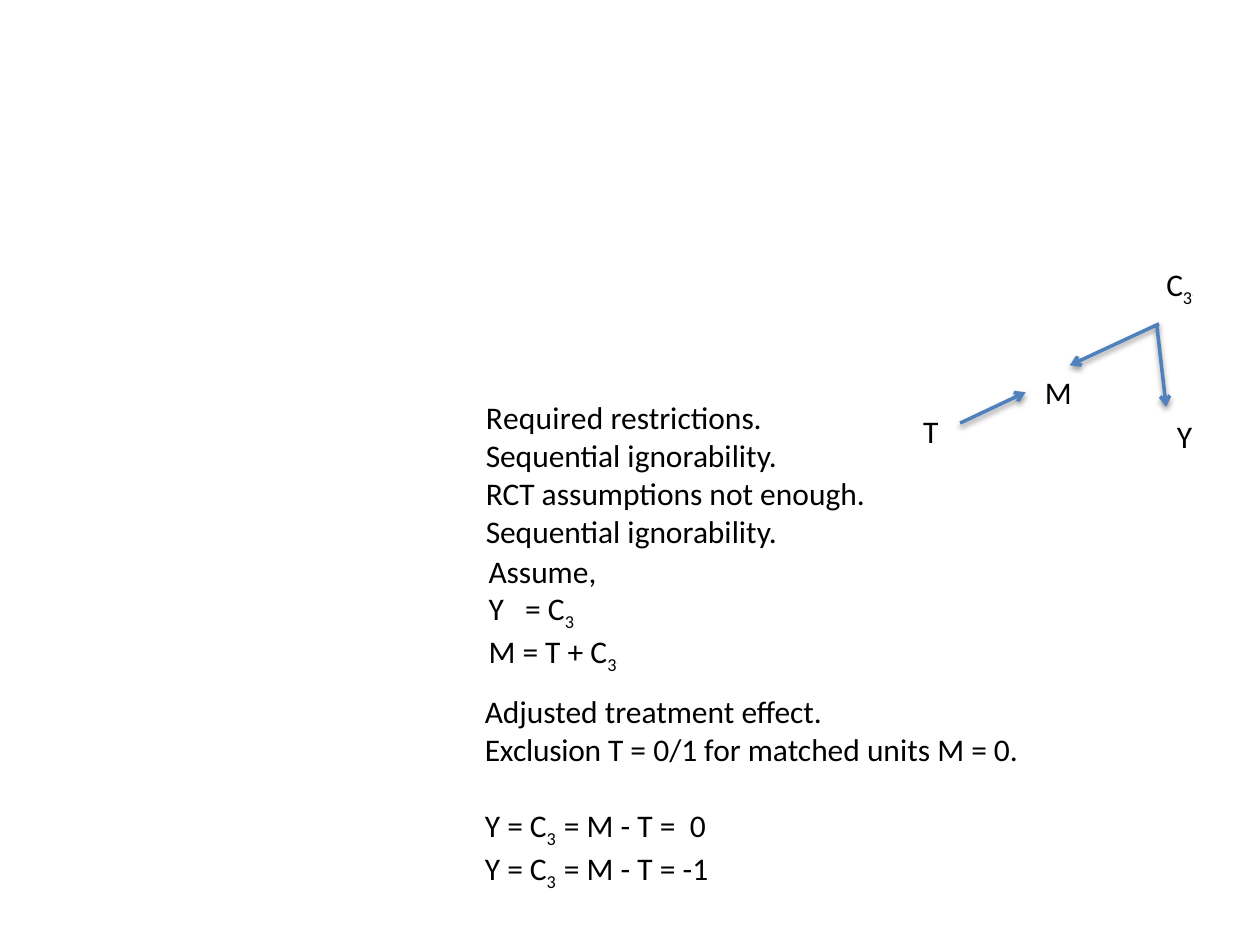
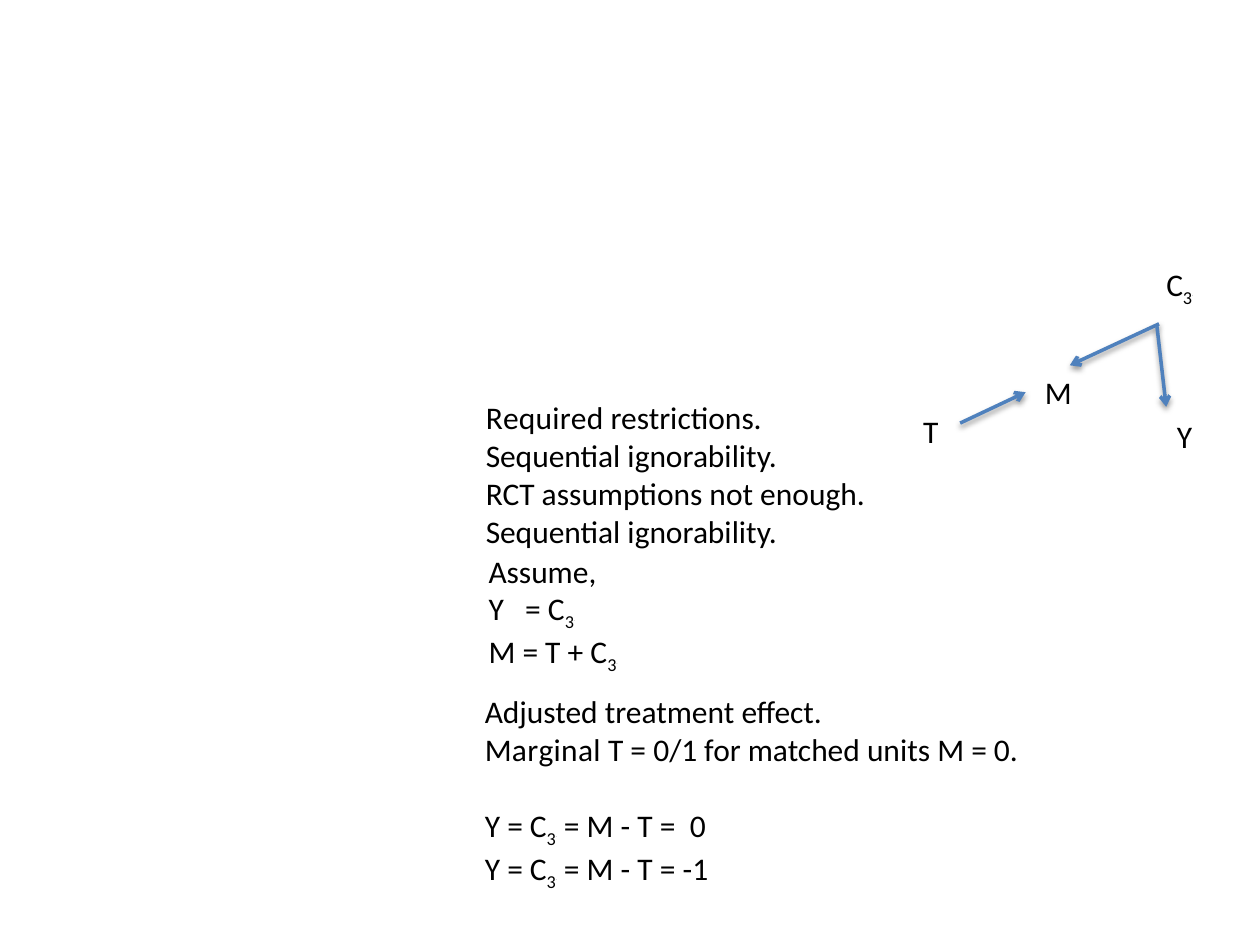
Exclusion: Exclusion -> Marginal (543, 752)
